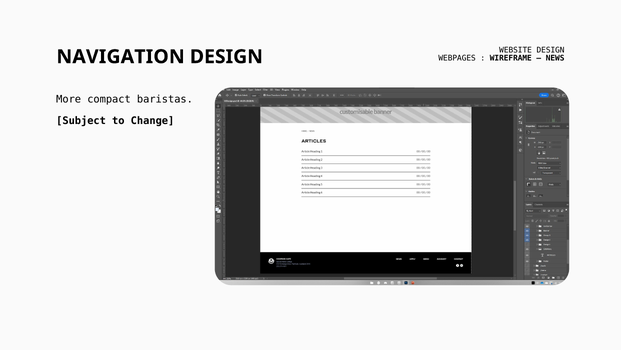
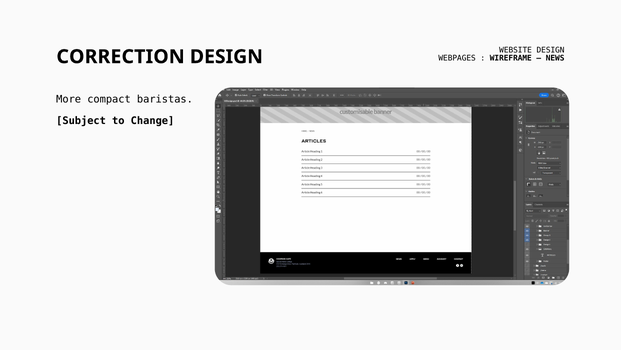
NAVIGATION: NAVIGATION -> CORRECTION (121, 57)
